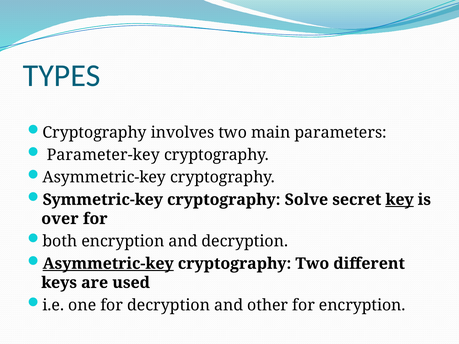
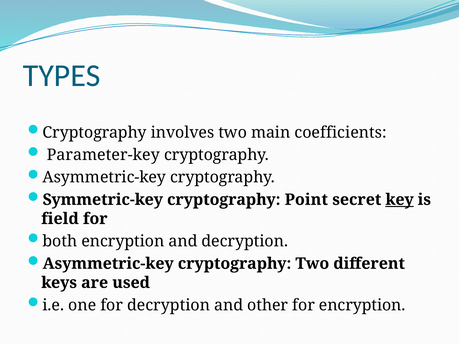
parameters: parameters -> coefficients (341, 133)
Solve: Solve -> Point (306, 200)
over: over -> field (60, 219)
Asymmetric-key underline: present -> none (108, 264)
